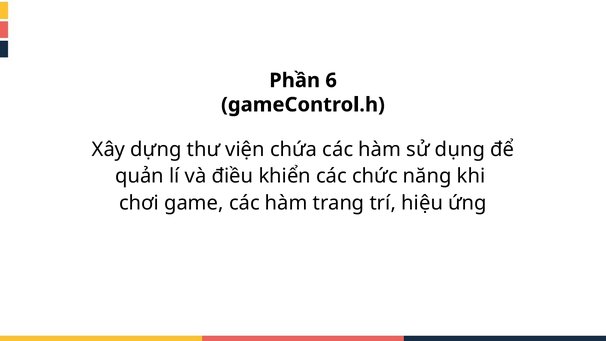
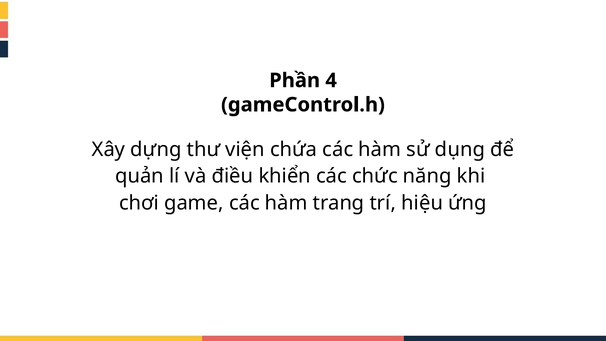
6: 6 -> 4 (331, 80)
